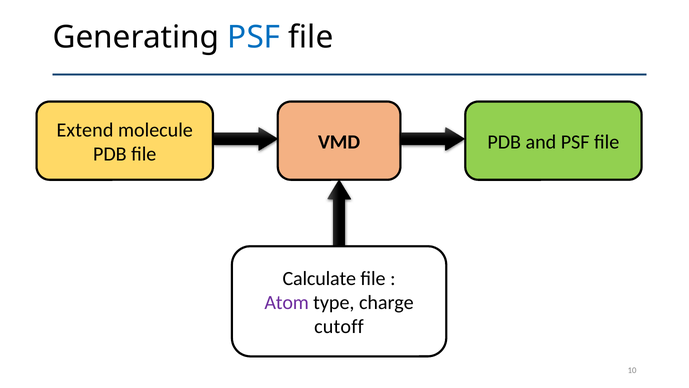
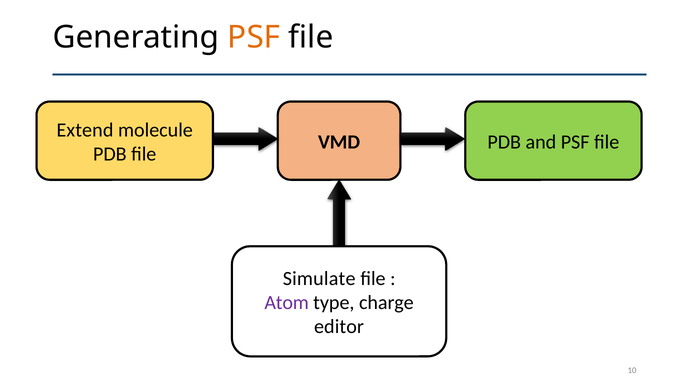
PSF colour: blue -> orange (254, 37)
Calculate: Calculate -> Simulate (319, 278)
cutoff: cutoff -> editor (339, 326)
